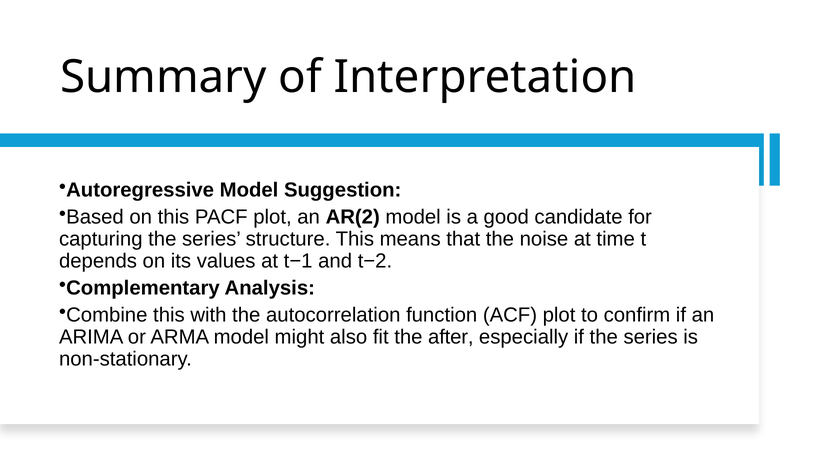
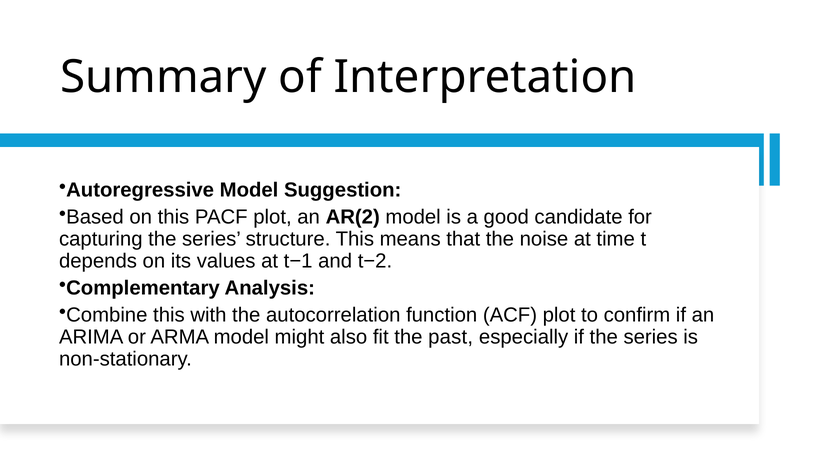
after: after -> past (451, 337)
